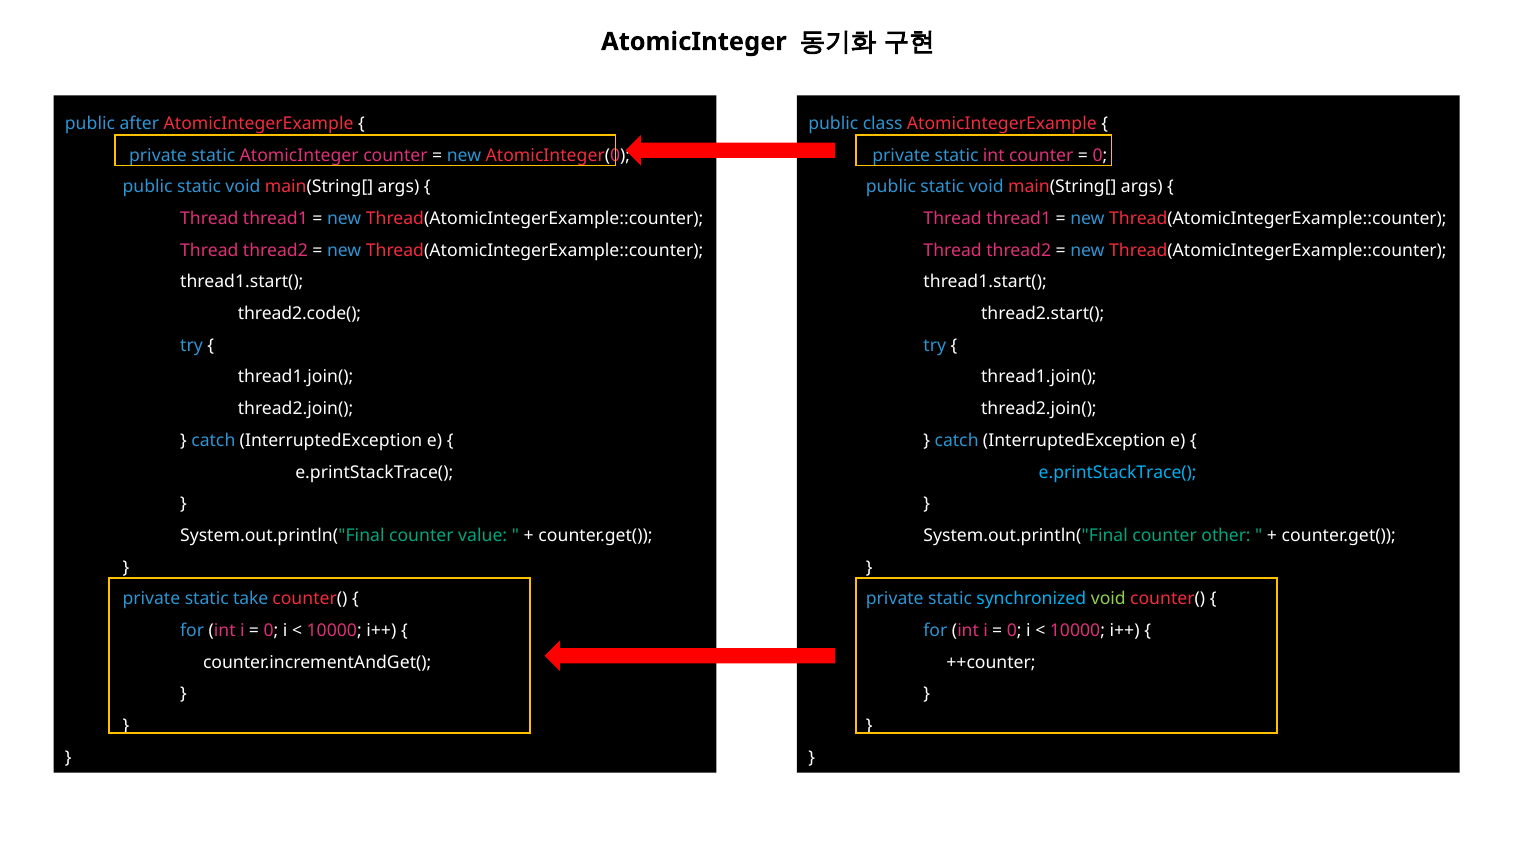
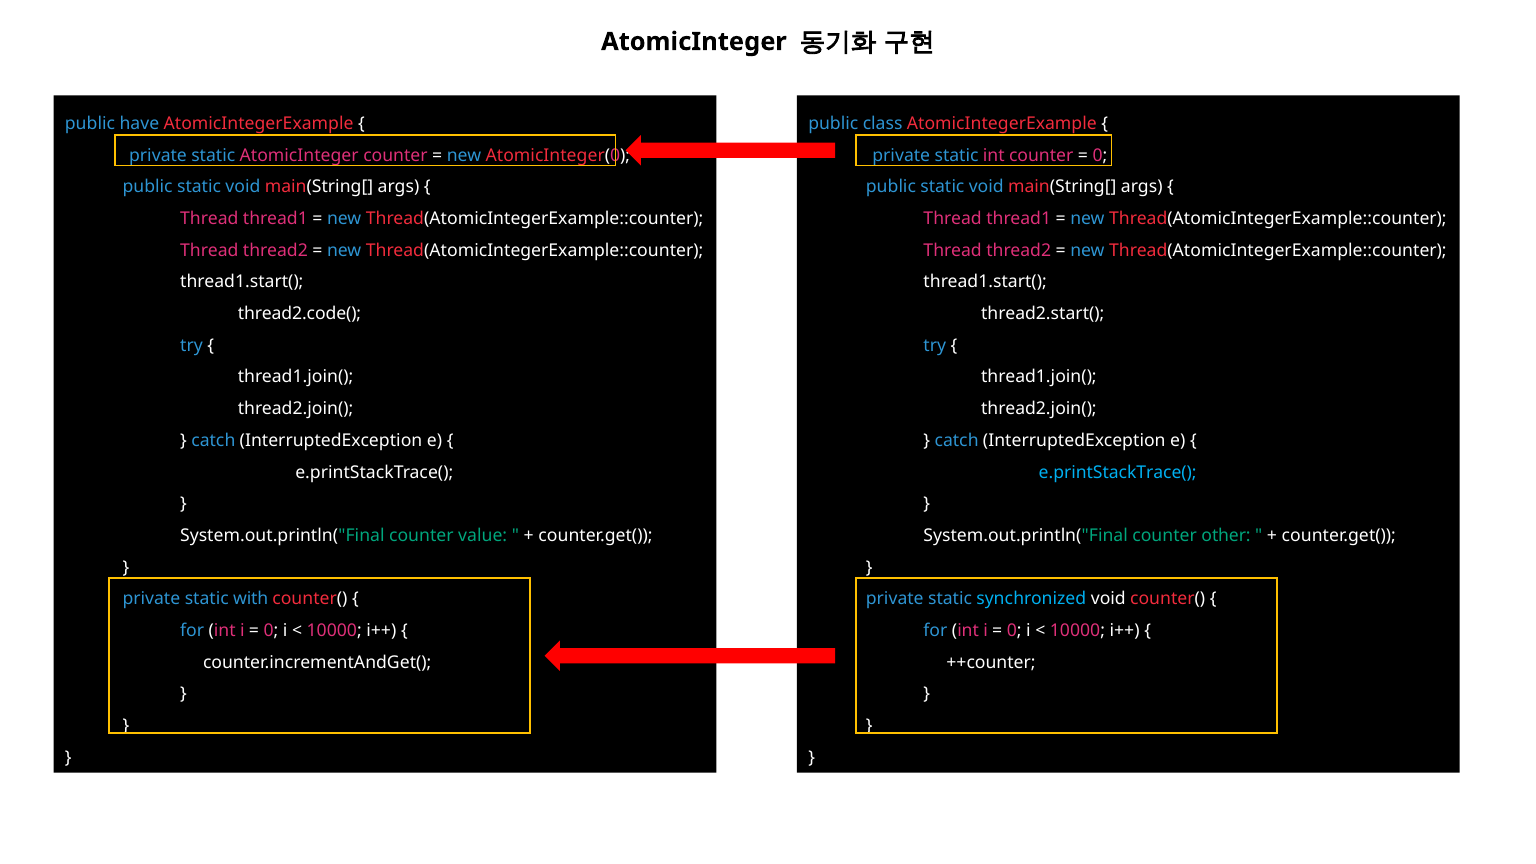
after: after -> have (139, 123)
take: take -> with (251, 599)
void colour: light green -> white (1108, 599)
